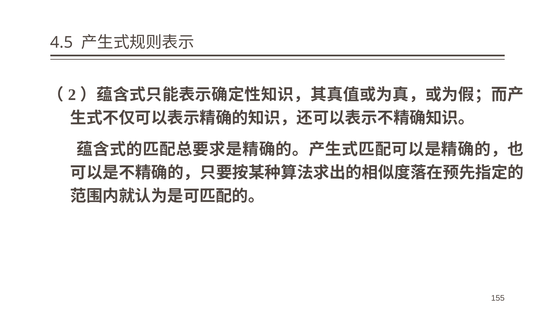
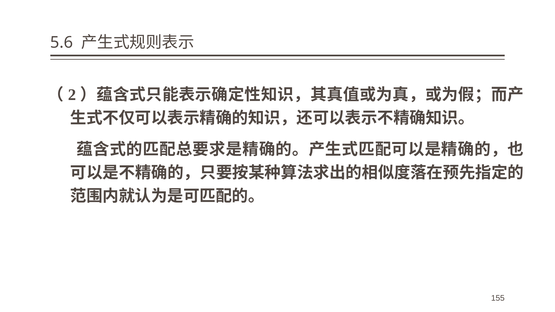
4.5: 4.5 -> 5.6 (62, 42)
